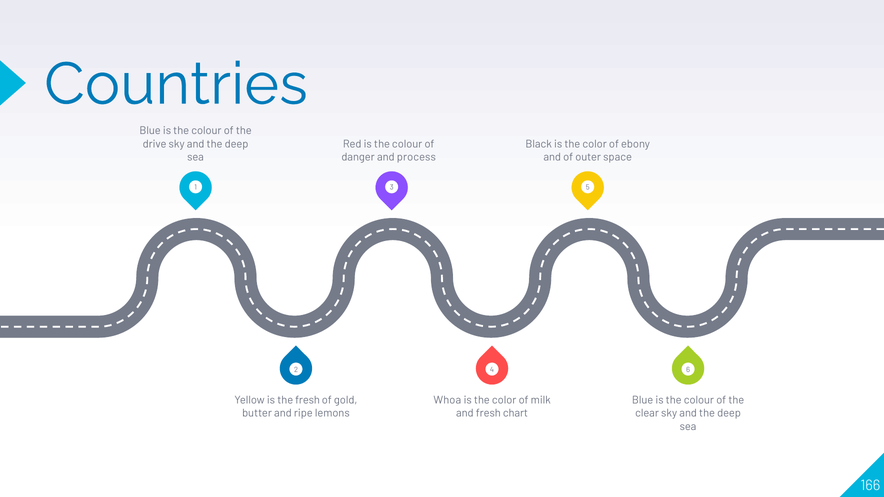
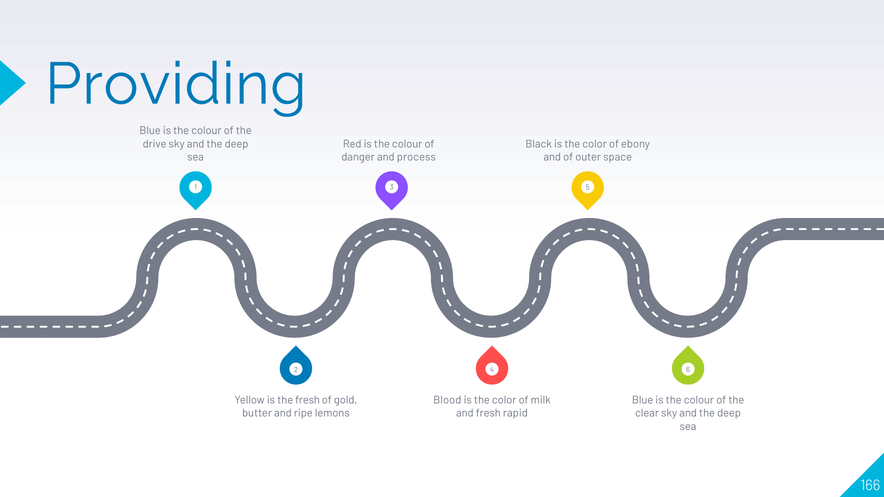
Countries: Countries -> Providing (176, 84)
Whoa: Whoa -> Blood (447, 400)
chart: chart -> rapid (515, 414)
